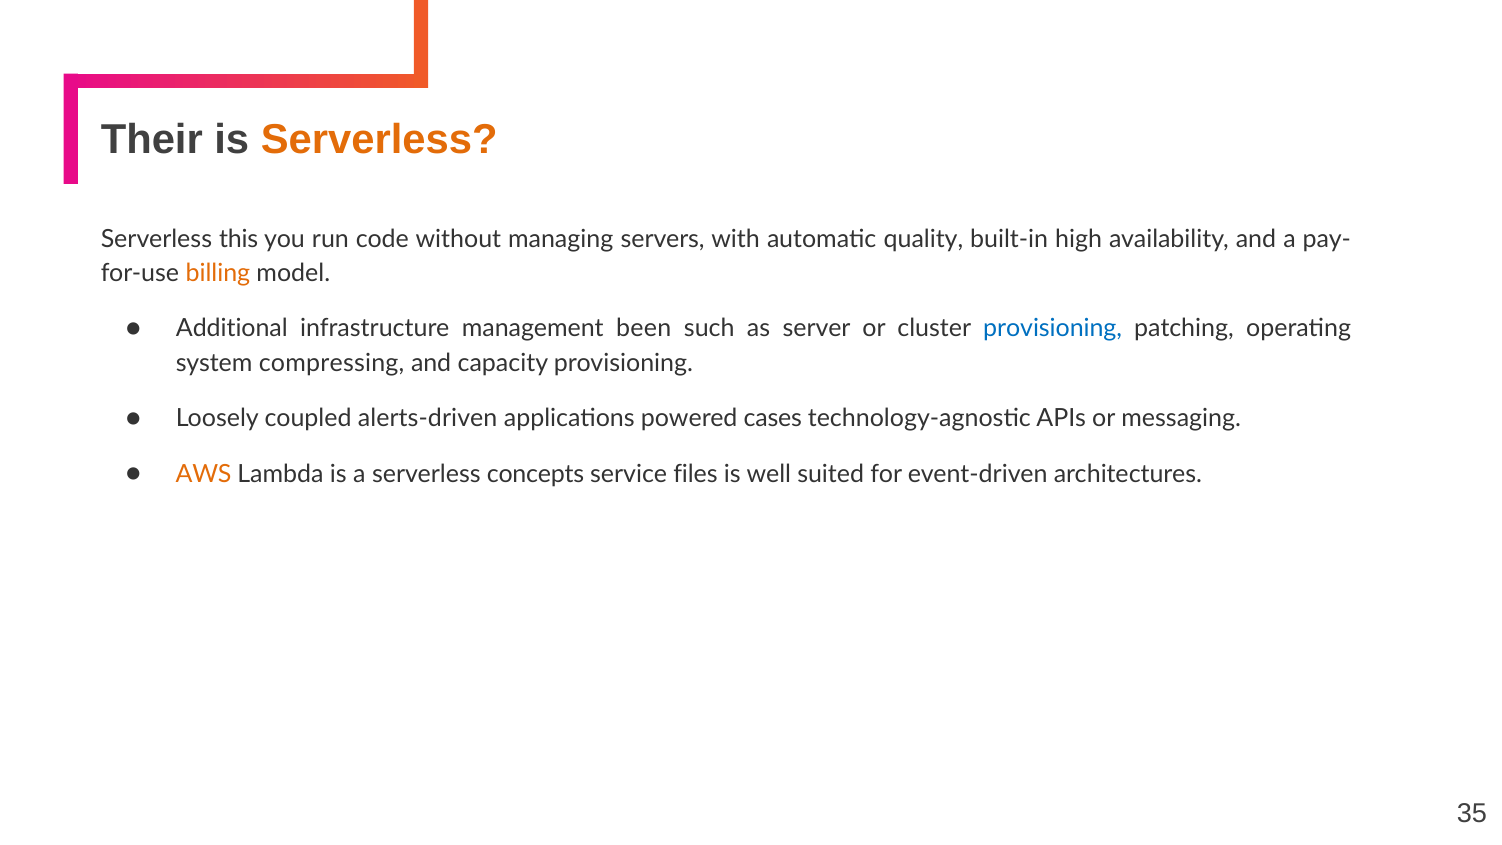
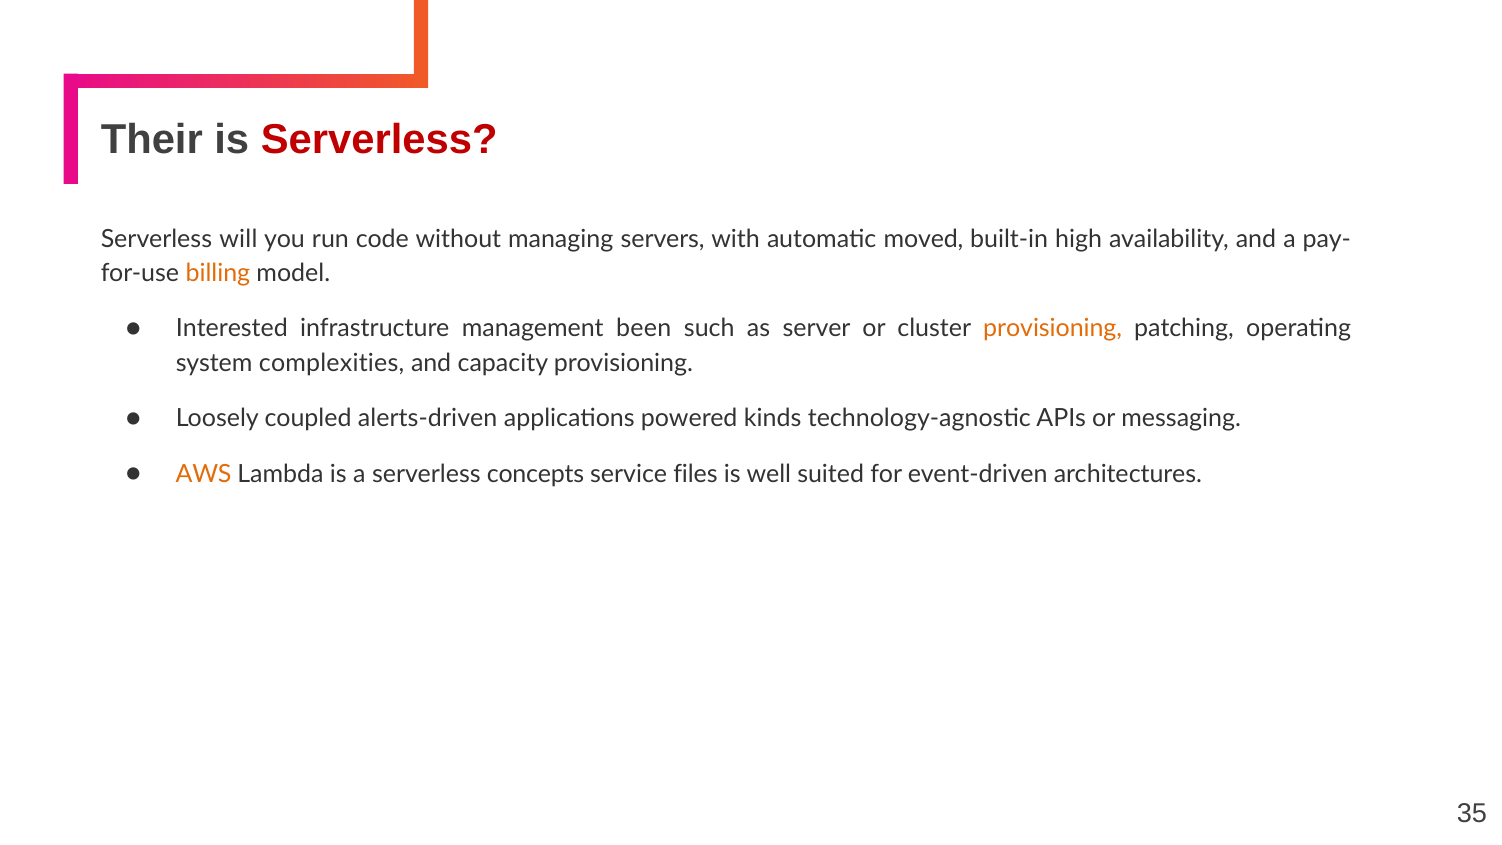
Serverless colour: orange -> red (379, 140)
this: this -> will (238, 239)
quality: quality -> moved (924, 239)
Additional: Additional -> Interested (232, 329)
provisioning colour: blue -> orange (1053, 329)
compressing: compressing -> complexities (332, 363)
cases: cases -> kinds (773, 419)
